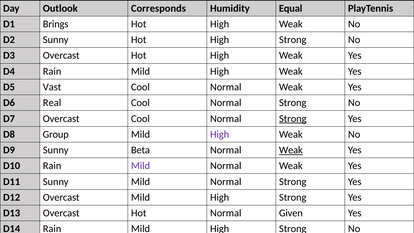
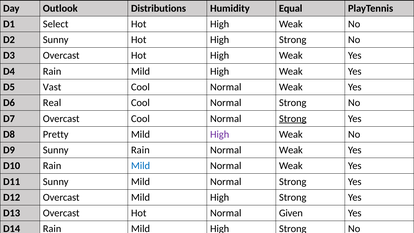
Corresponds: Corresponds -> Distributions (159, 8)
Brings: Brings -> Select (56, 24)
Group: Group -> Pretty (56, 134)
Sunny Beta: Beta -> Rain (140, 150)
Weak underline: present -> none (291, 150)
Mild colour: purple -> blue (141, 166)
